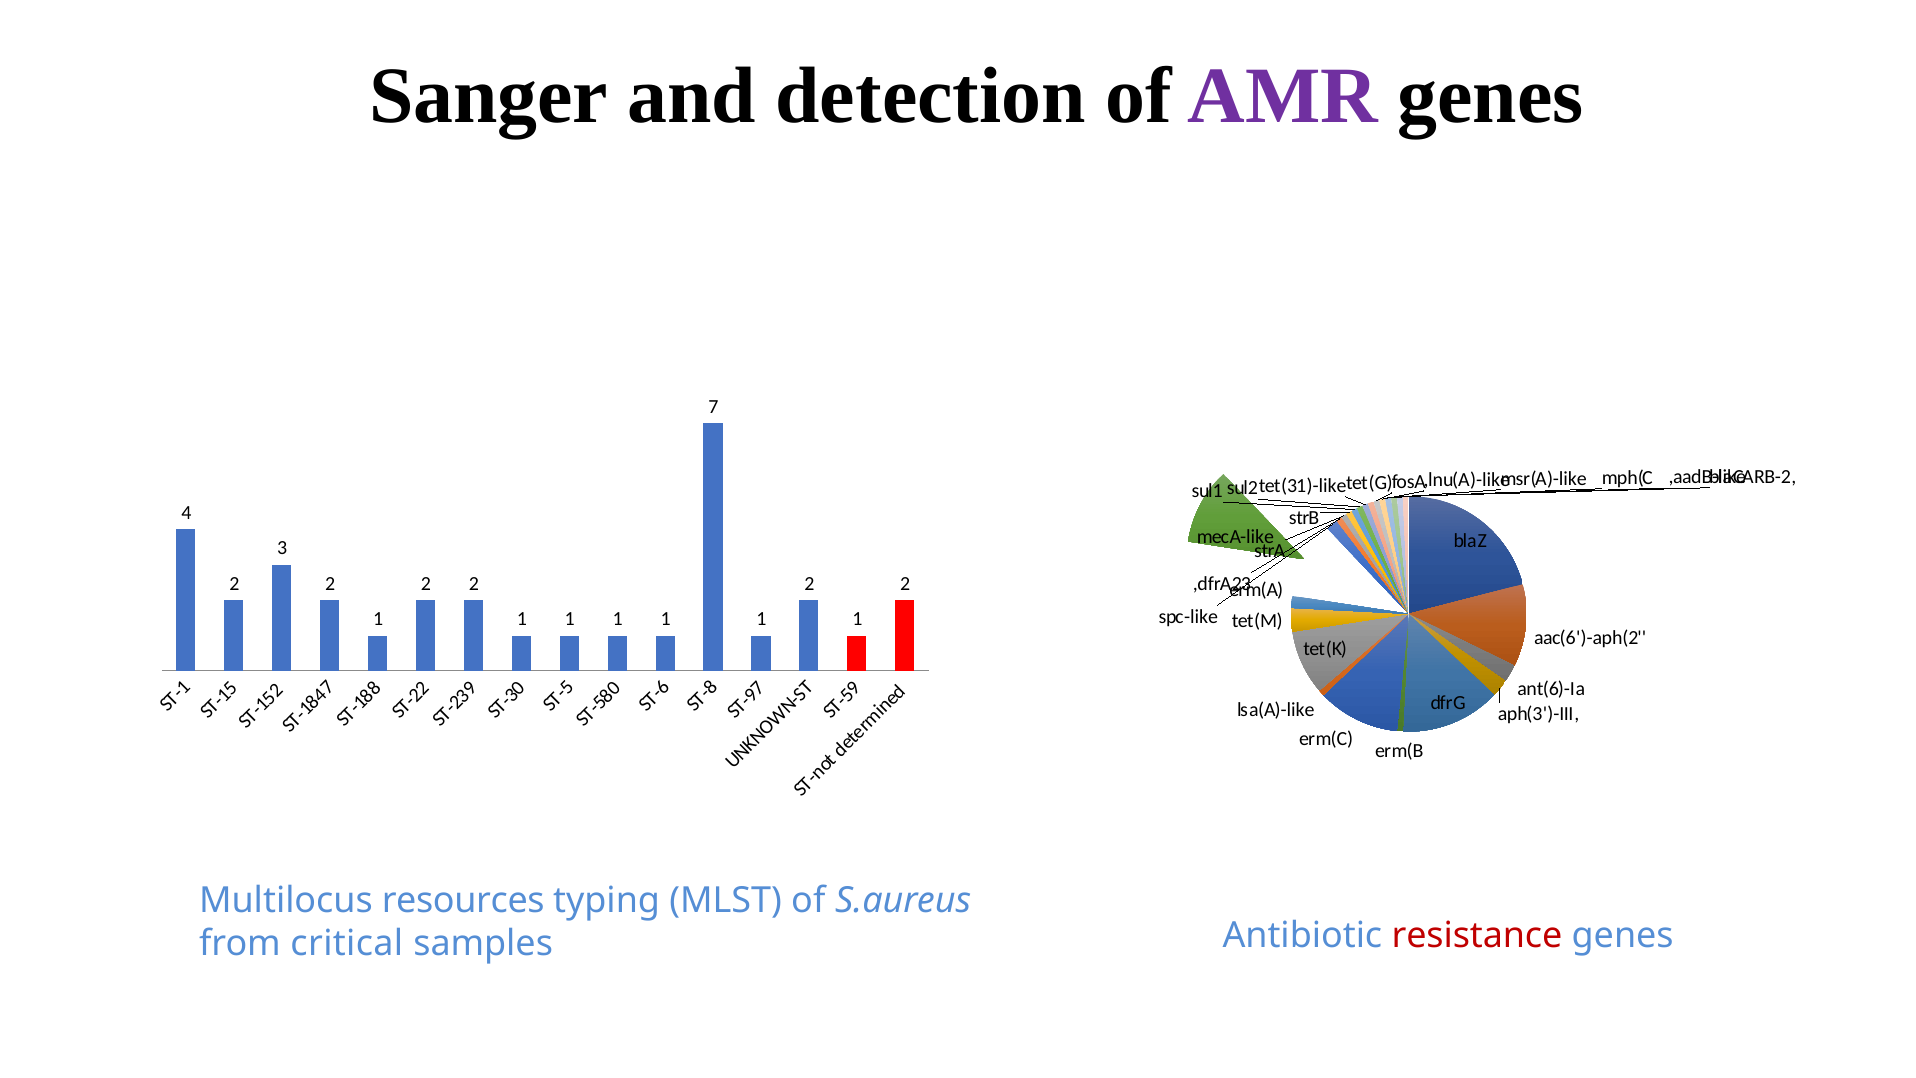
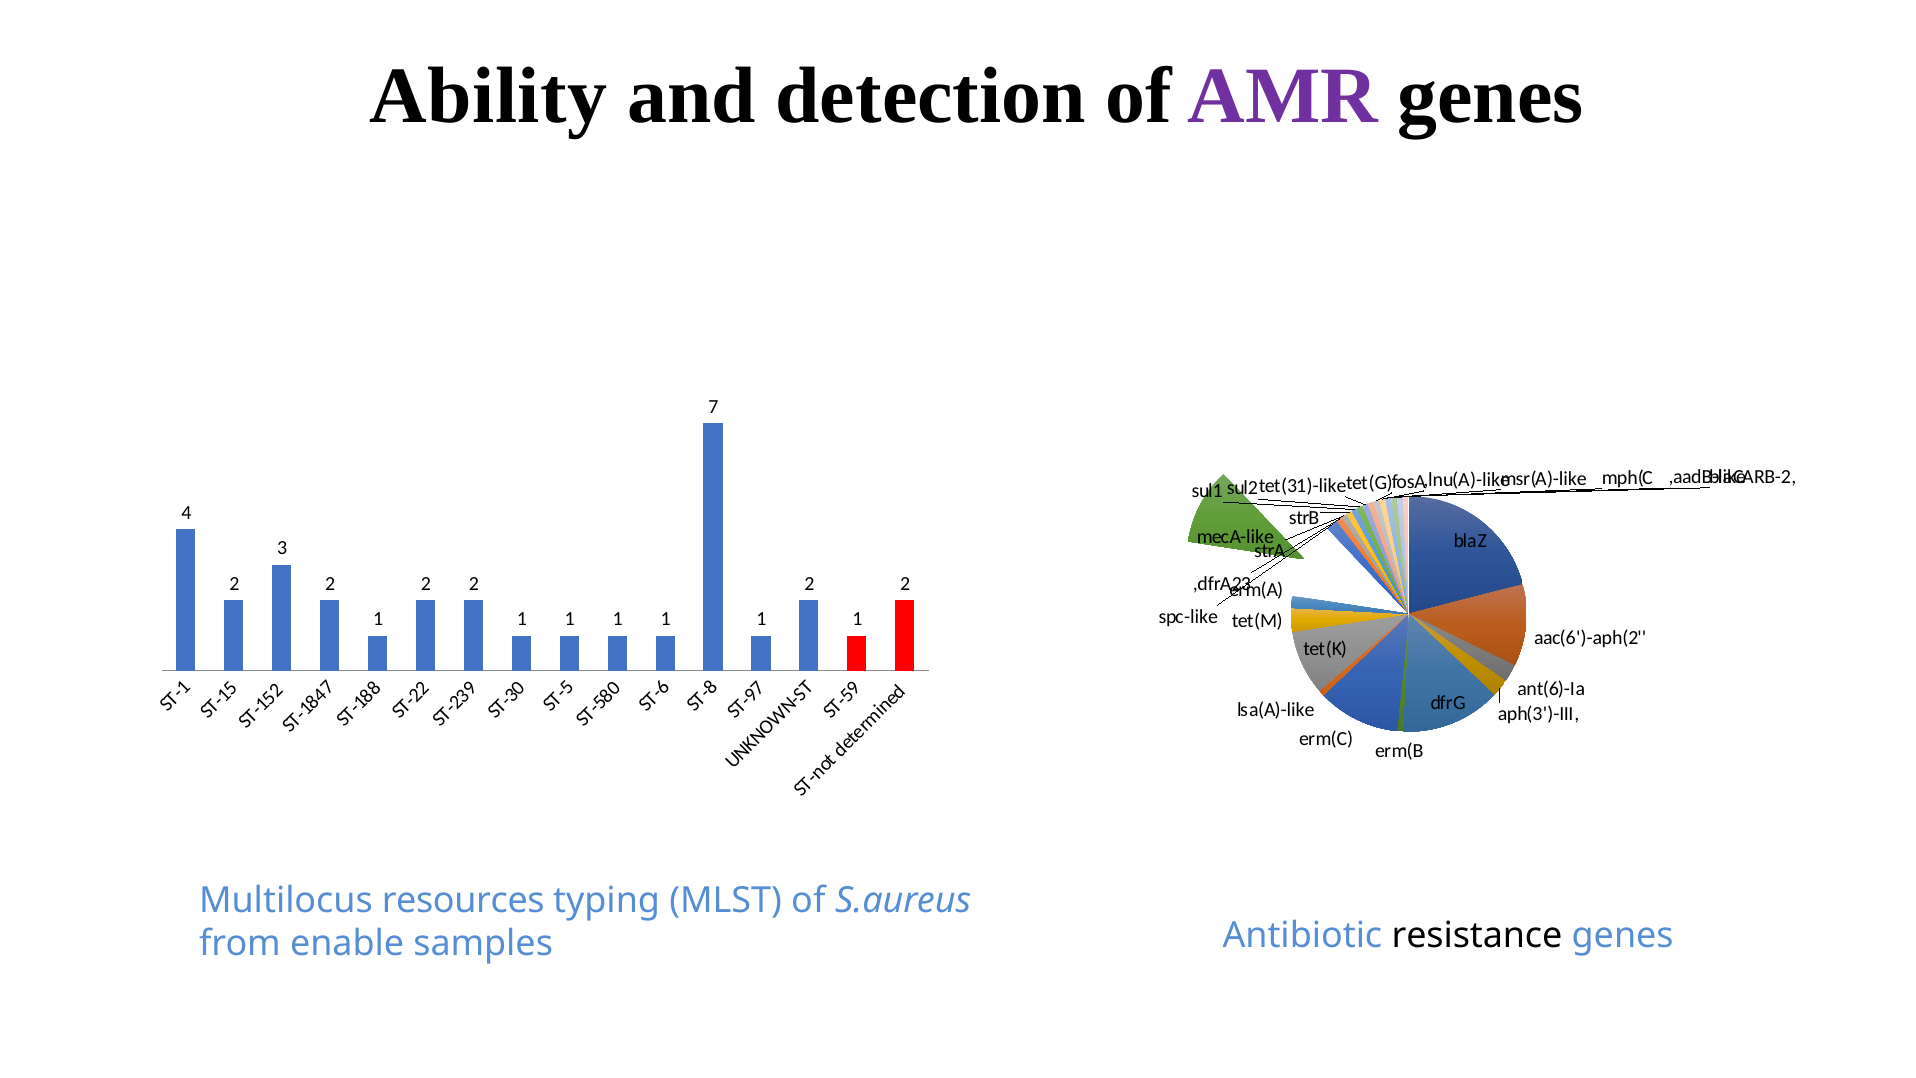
Sanger: Sanger -> Ability (488, 96)
resistance colour: red -> black (1477, 935)
critical: critical -> enable (347, 943)
